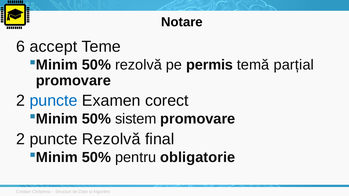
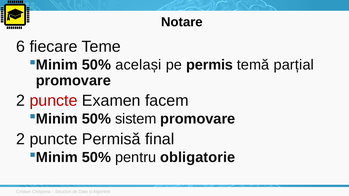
accept: accept -> fiecare (54, 47)
50% rezolvă: rezolvă -> același (138, 65)
puncte colour: blue -> red (54, 101)
corect: corect -> facem (167, 101)
puncte Rezolvă: Rezolvă -> Permisă (111, 139)
